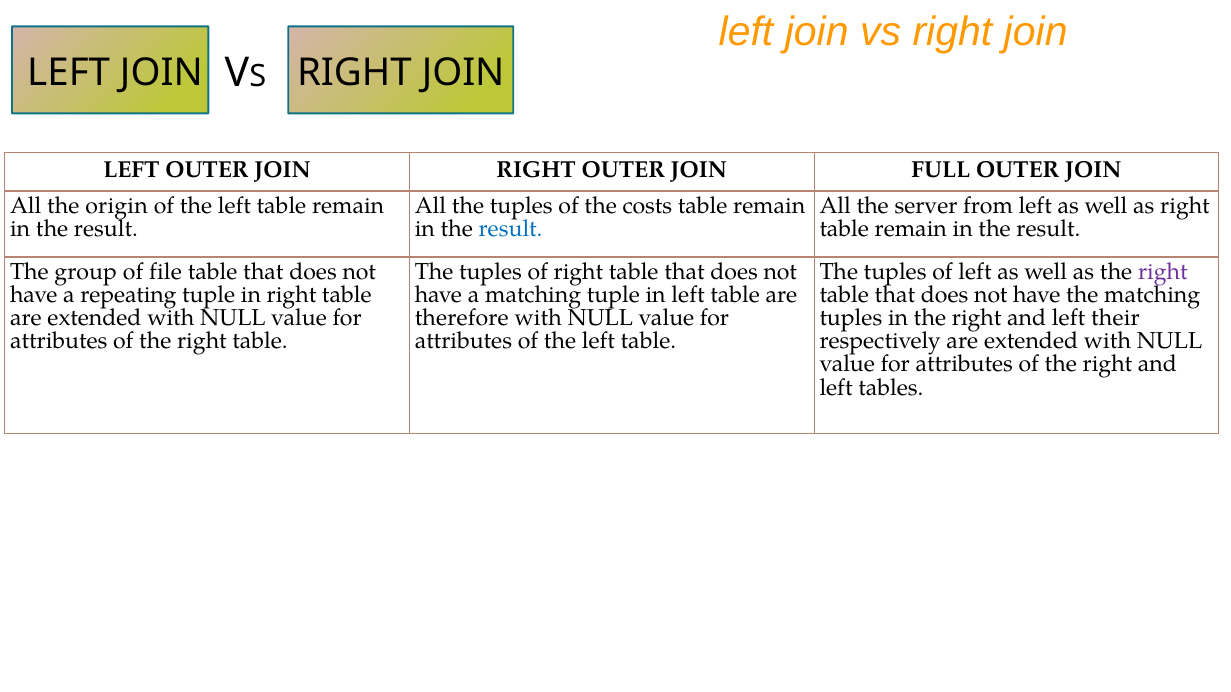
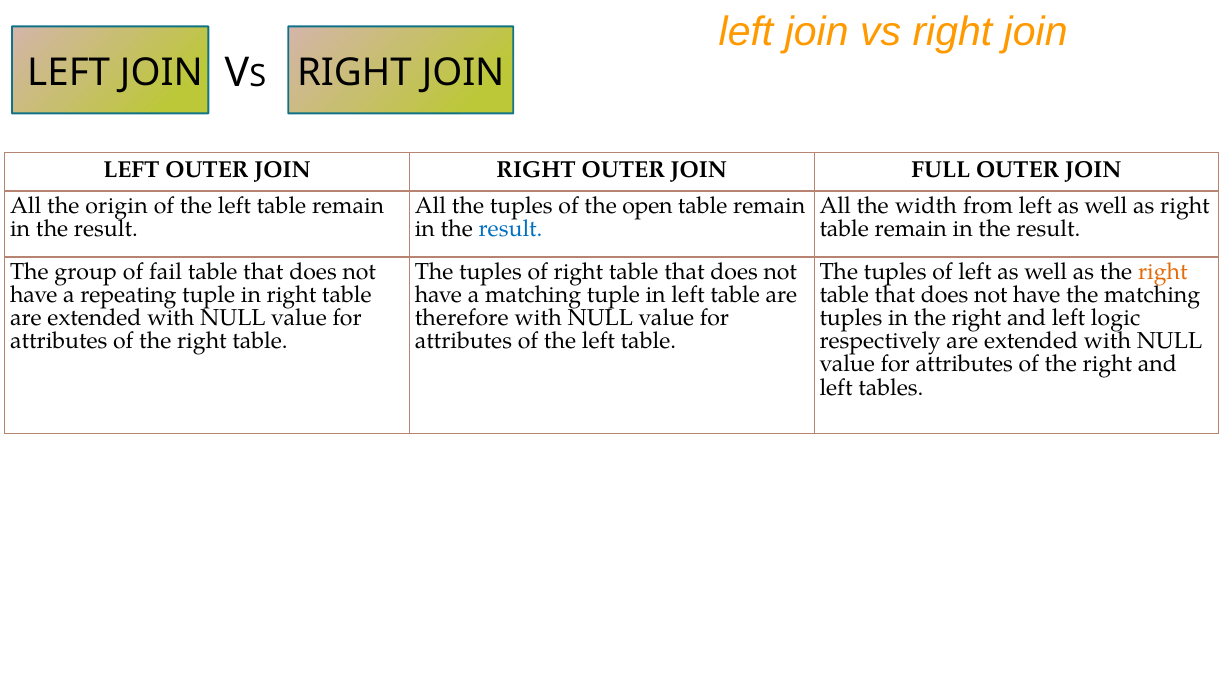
costs: costs -> open (647, 206)
server: server -> width (926, 206)
file: file -> fail (166, 272)
right colour: purple -> orange (1163, 272)
their: their -> logic (1116, 318)
